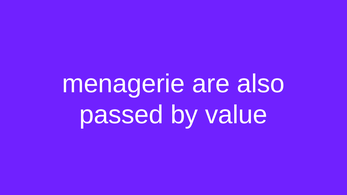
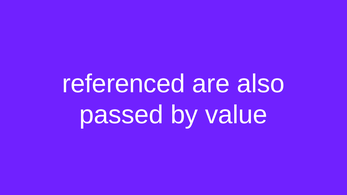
menagerie: menagerie -> referenced (124, 84)
